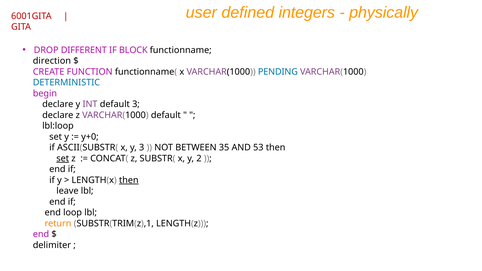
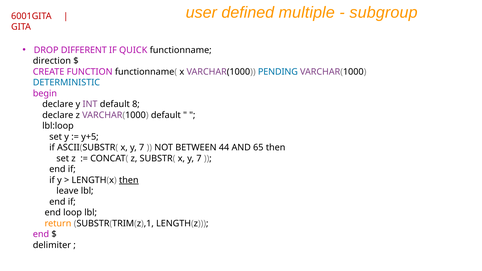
integers: integers -> multiple (307, 13)
physically: physically -> subgroup (384, 13)
BLOCK: BLOCK -> QUICK (133, 50)
default 3: 3 -> 8 (136, 104)
y+0: y+0 -> y+5 (90, 137)
ASCII(SUBSTR( x y 3: 3 -> 7 (142, 148)
35: 35 -> 44 (224, 148)
53: 53 -> 65 (258, 148)
set underline: present -> none (63, 159)
SUBSTR( x y 2: 2 -> 7 (199, 159)
